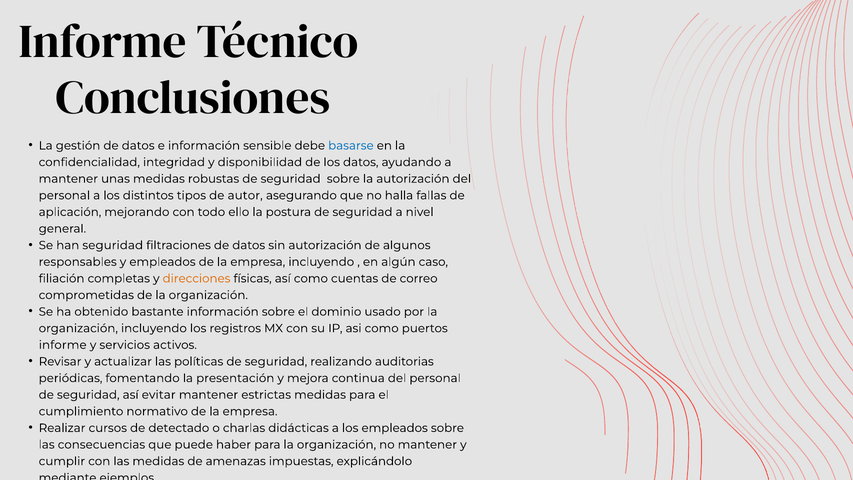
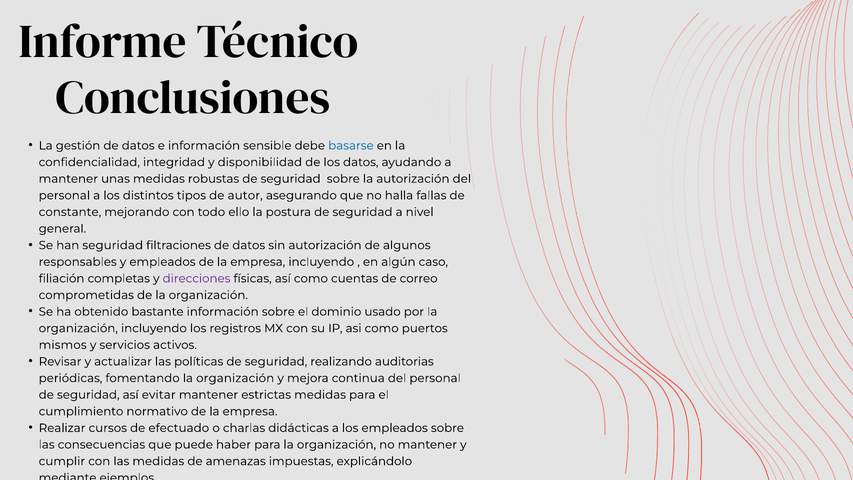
aplicación: aplicación -> constante (70, 212)
direcciones colour: orange -> purple (197, 278)
informe: informe -> mismos (63, 345)
fomentando la presentación: presentación -> organización (235, 378)
detectado: detectado -> efectuado (179, 428)
